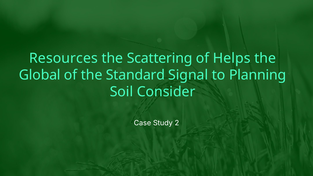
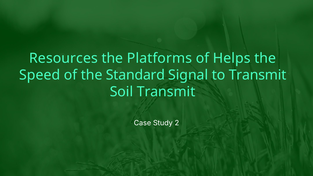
Scattering: Scattering -> Platforms (159, 58)
Global: Global -> Speed (40, 75)
to Planning: Planning -> Transmit (258, 75)
Soil Consider: Consider -> Transmit (166, 92)
